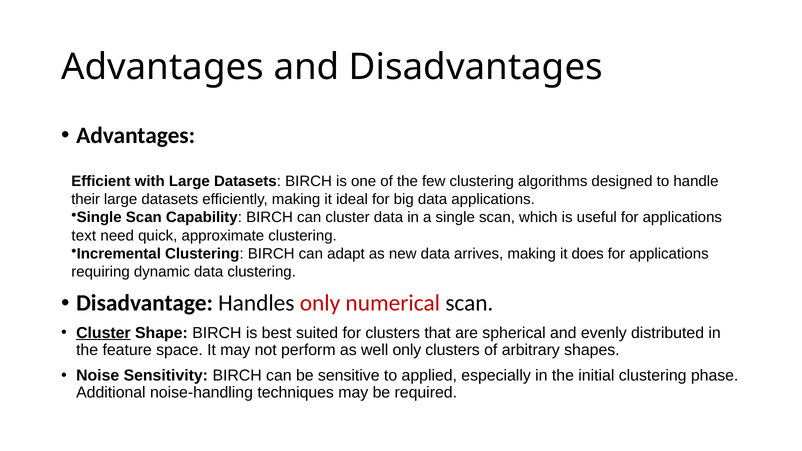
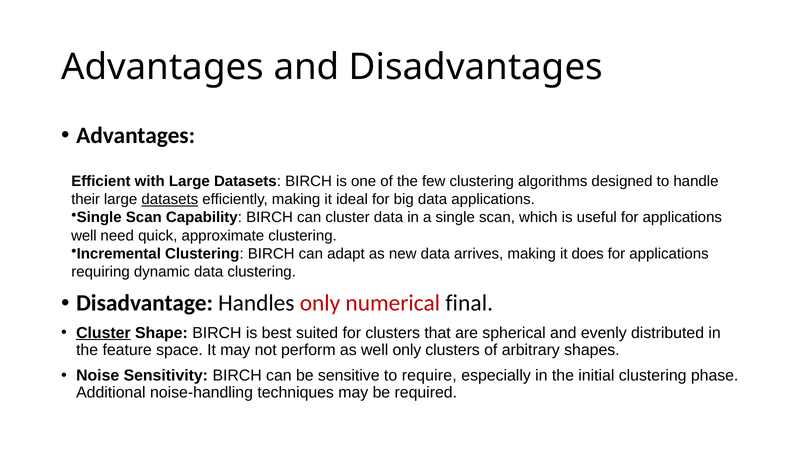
datasets underline: none -> present (170, 200)
text: text -> well (84, 236)
numerical scan: scan -> final (469, 303)
applied: applied -> require (429, 376)
